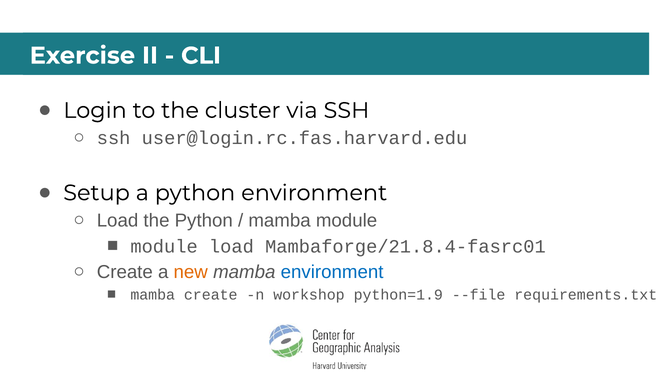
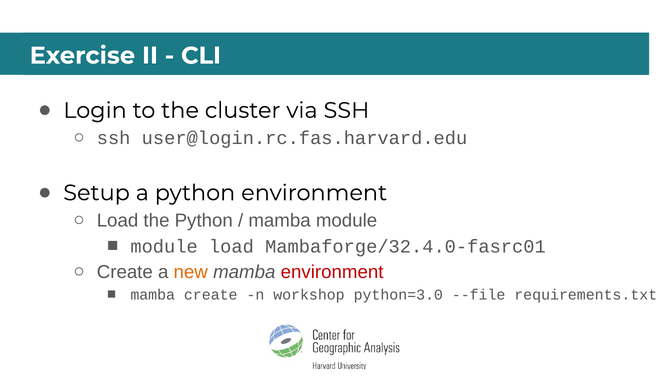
Mambaforge/21.8.4-fasrc01: Mambaforge/21.8.4-fasrc01 -> Mambaforge/32.4.0-fasrc01 (405, 246)
environment colour: blue -> red (332, 272)
python=1.9: python=1.9 -> python=3.0 (398, 295)
